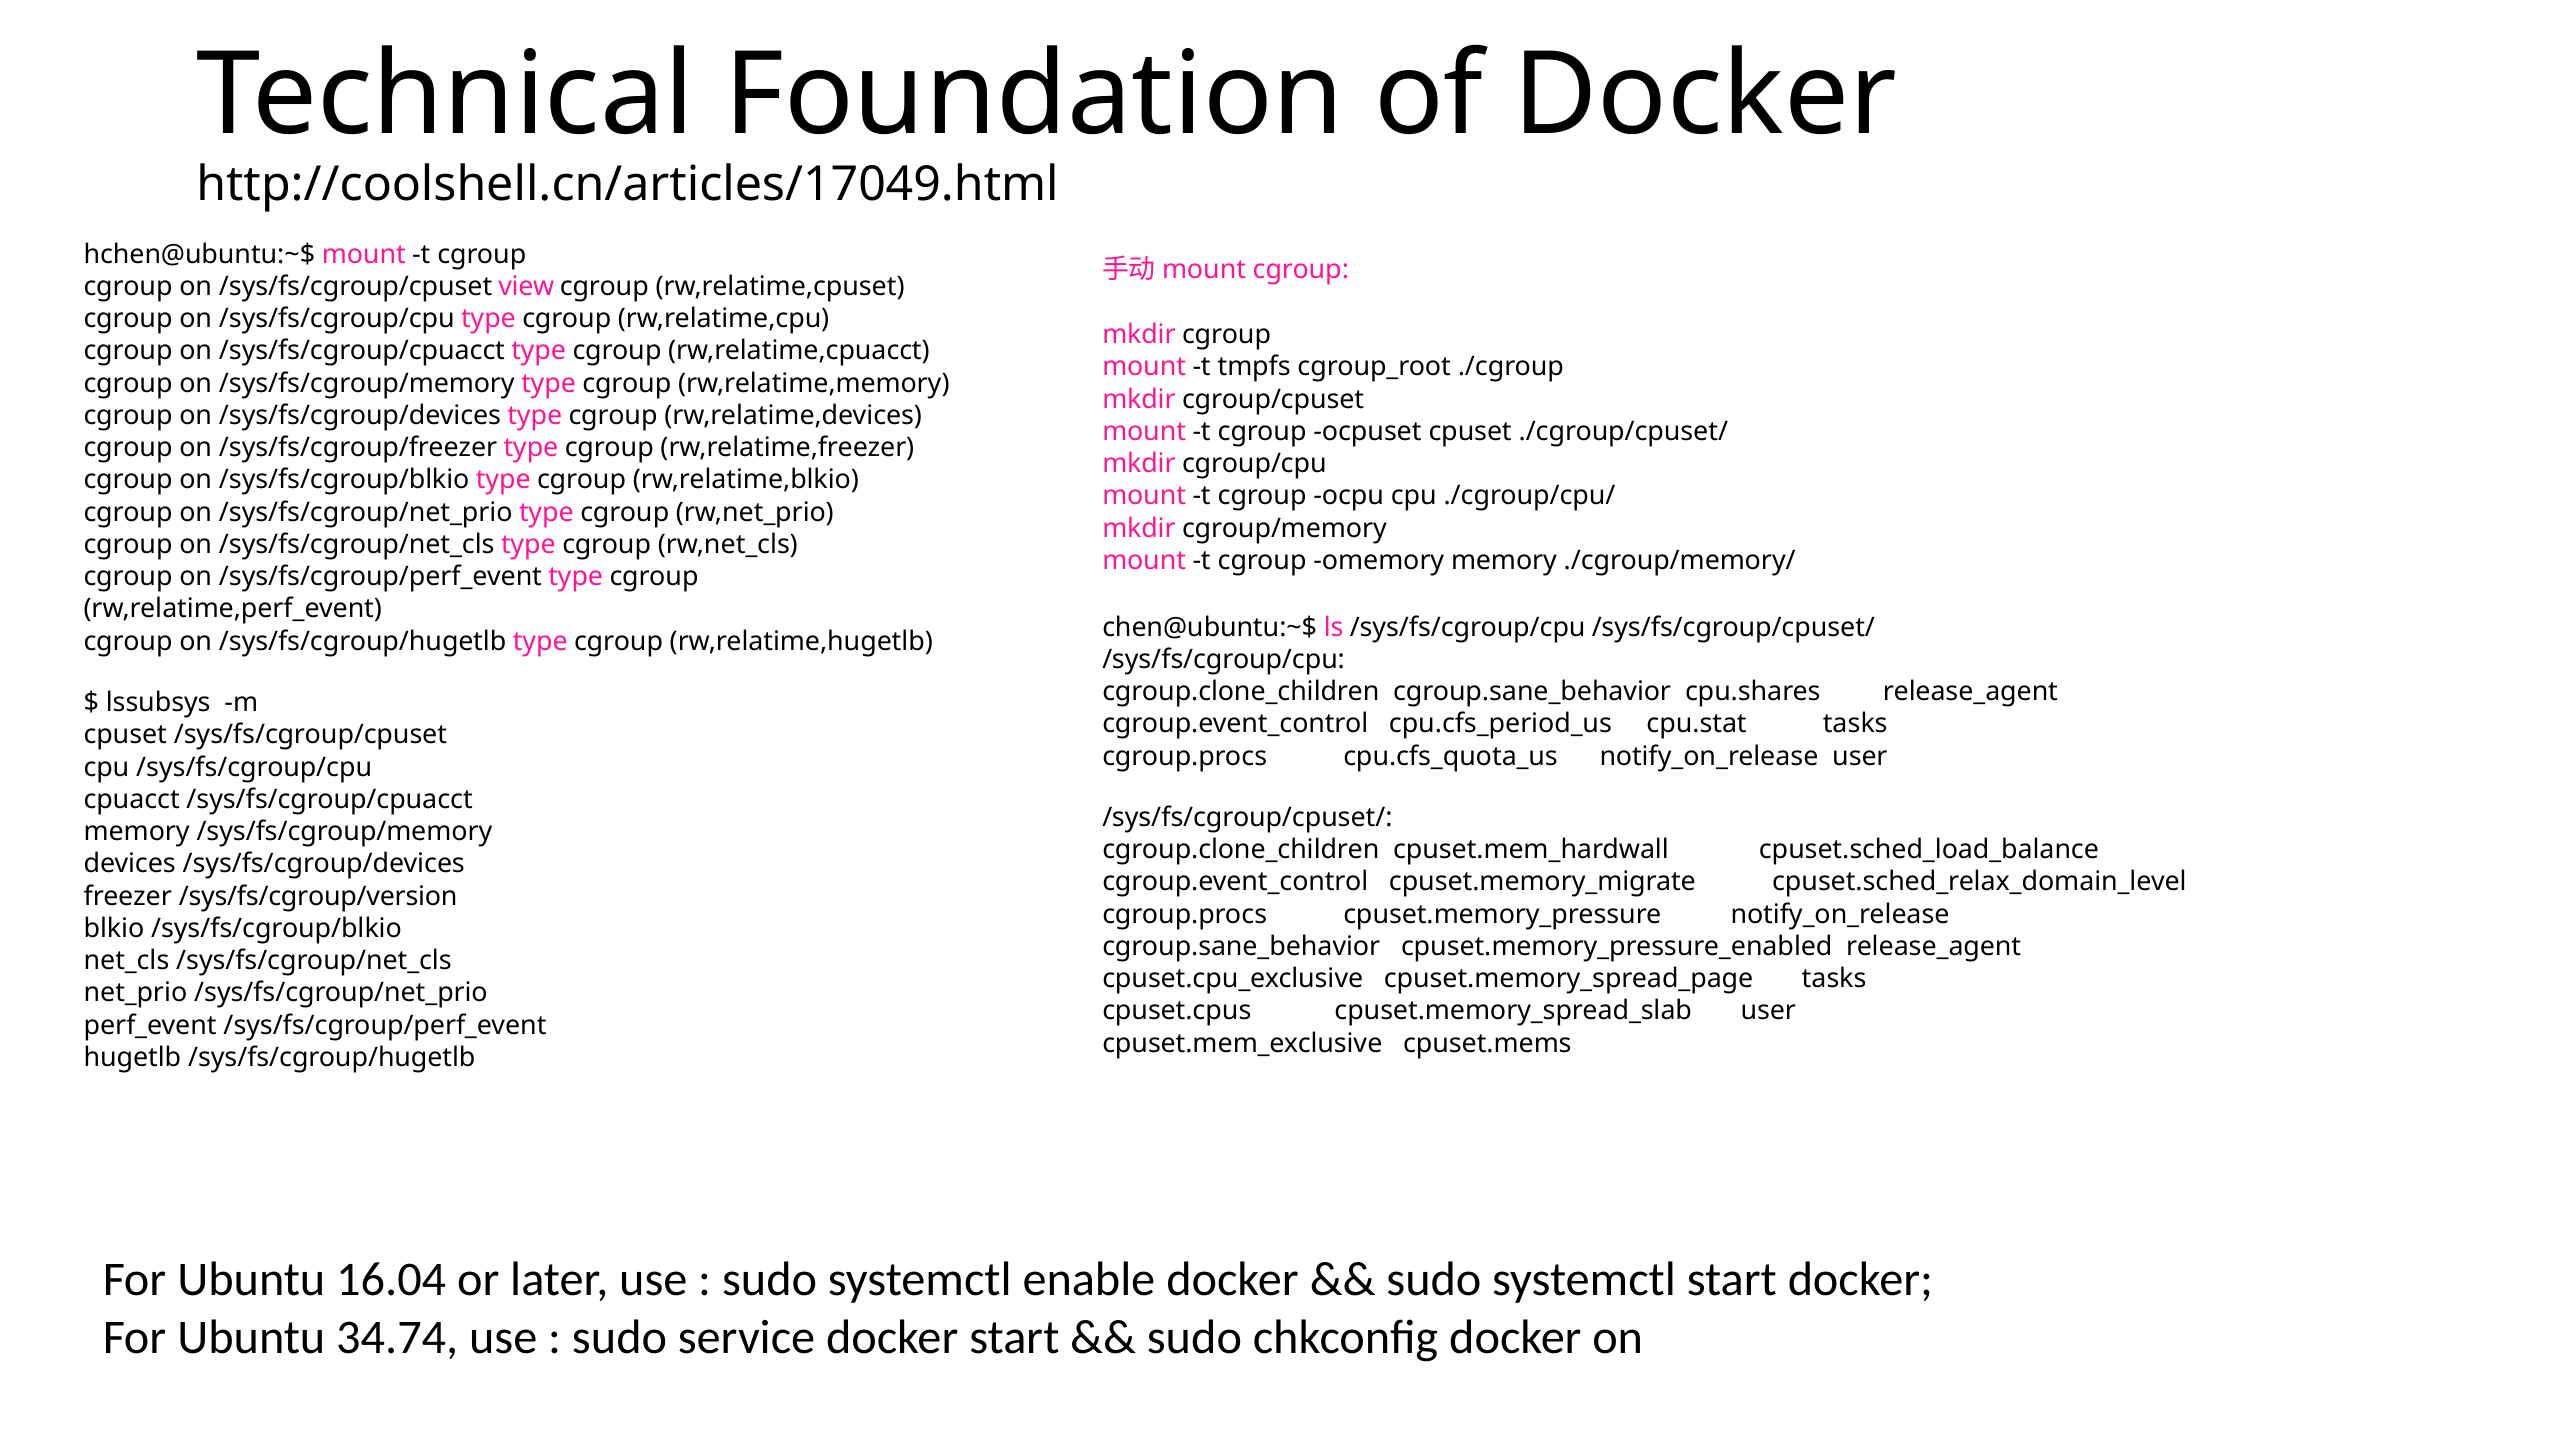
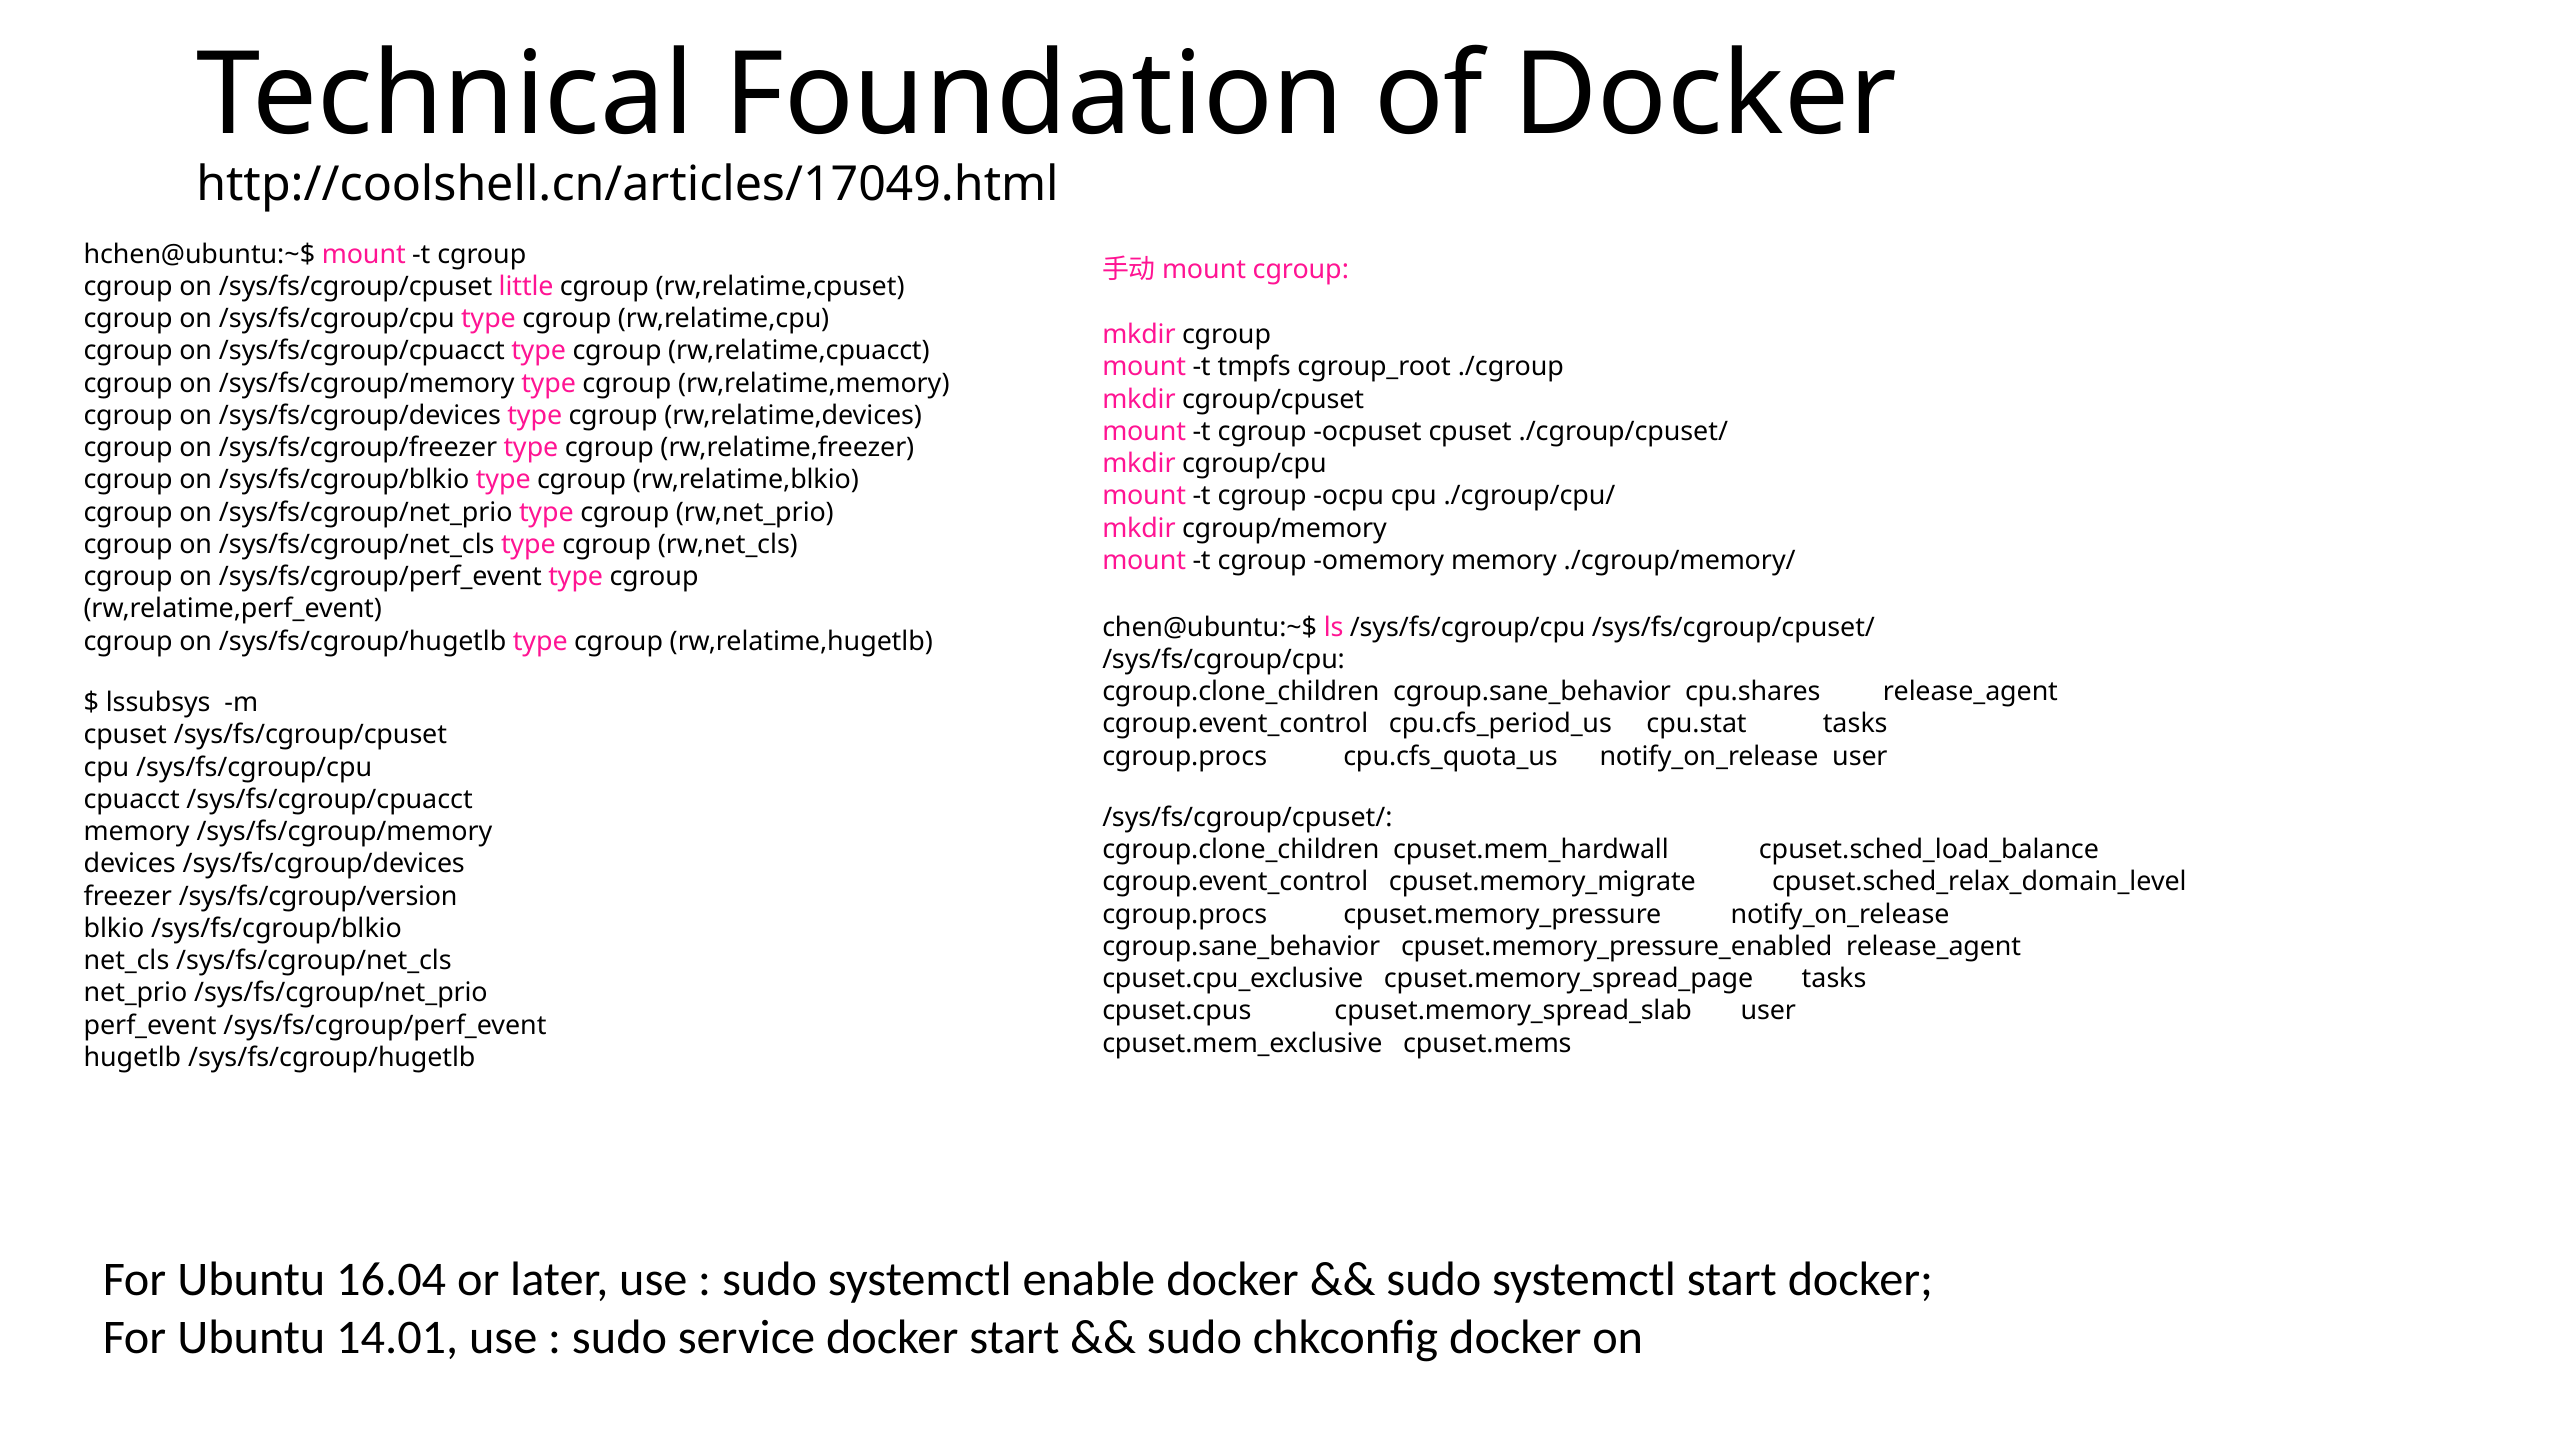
view: view -> little (526, 287)
34.74: 34.74 -> 14.01 (397, 1338)
